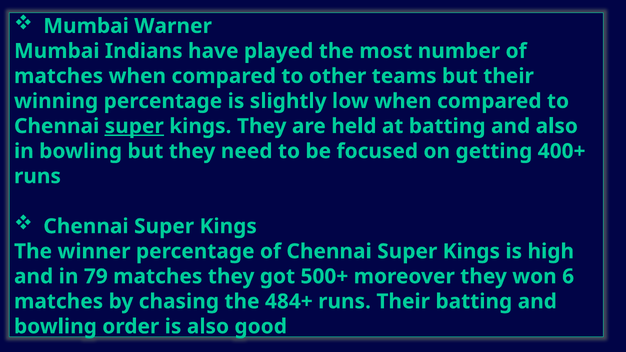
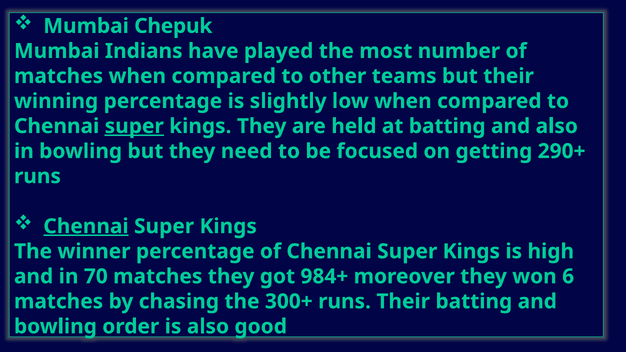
Warner: Warner -> Chepuk (173, 26)
400+: 400+ -> 290+ (562, 151)
Chennai underline: none -> present (86, 226)
79: 79 -> 70 (96, 277)
500+: 500+ -> 984+ (324, 277)
484+: 484+ -> 300+ (289, 302)
